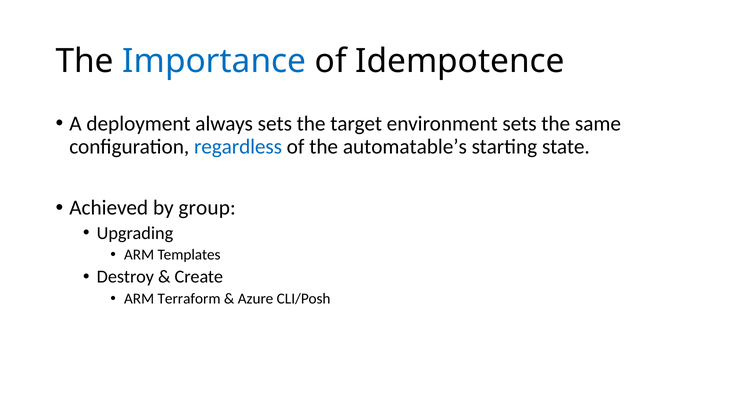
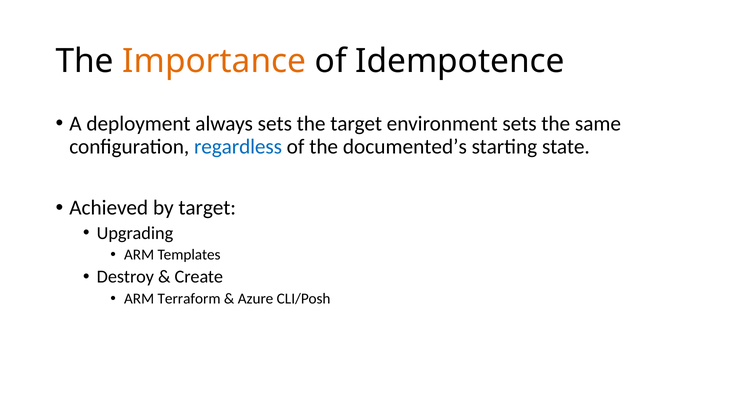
Importance colour: blue -> orange (214, 61)
automatable’s: automatable’s -> documented’s (405, 146)
by group: group -> target (207, 208)
